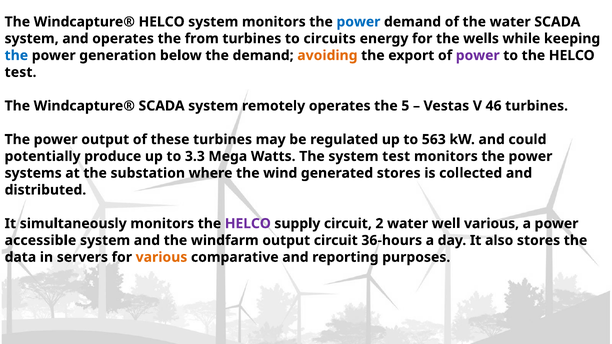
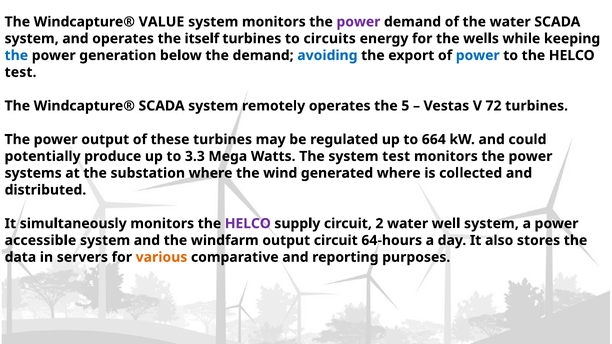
Windcapture® HELCO: HELCO -> VALUE (161, 22)
power colour: blue -> purple (358, 22)
from: from -> itself (202, 39)
avoiding colour: orange -> blue (327, 55)
power colour: purple -> blue (478, 55)
46: 46 -> 72 (494, 106)
563: 563 -> 664 (434, 140)
generated stores: stores -> where (399, 173)
well various: various -> system (491, 224)
36-hours: 36-hours -> 64-hours (392, 241)
